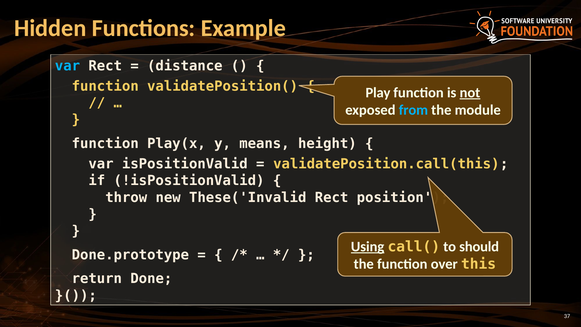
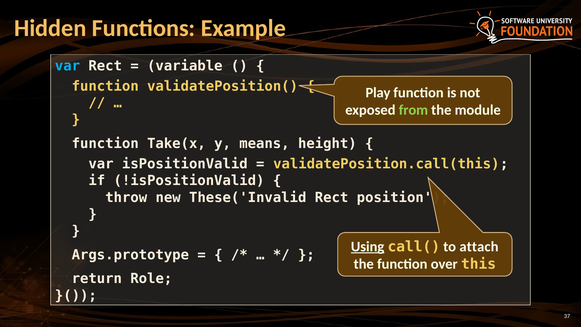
distance: distance -> variable (185, 66)
not underline: present -> none (470, 93)
from colour: light blue -> light green (413, 110)
Play(x: Play(x -> Take(x (176, 144)
should: should -> attach (479, 247)
Done.prototype: Done.prototype -> Args.prototype (130, 255)
Done: Done -> Role (151, 279)
